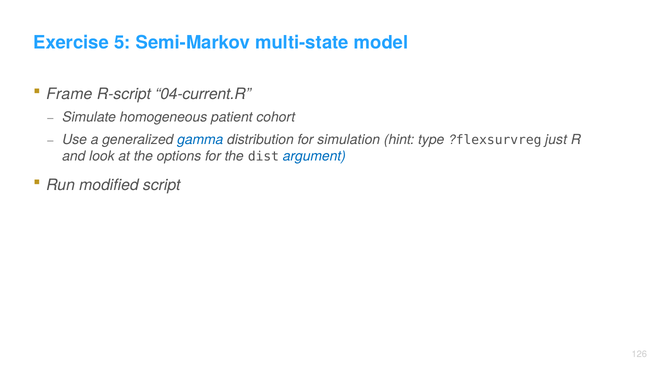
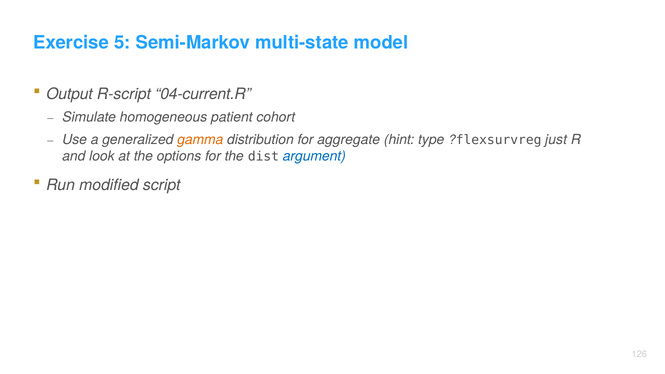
Frame: Frame -> Output (70, 94)
gamma colour: blue -> orange (200, 140)
simulation: simulation -> aggregate (349, 140)
